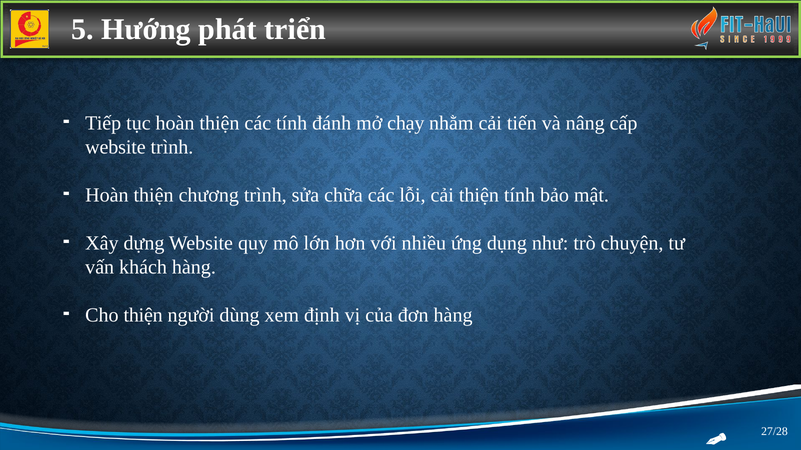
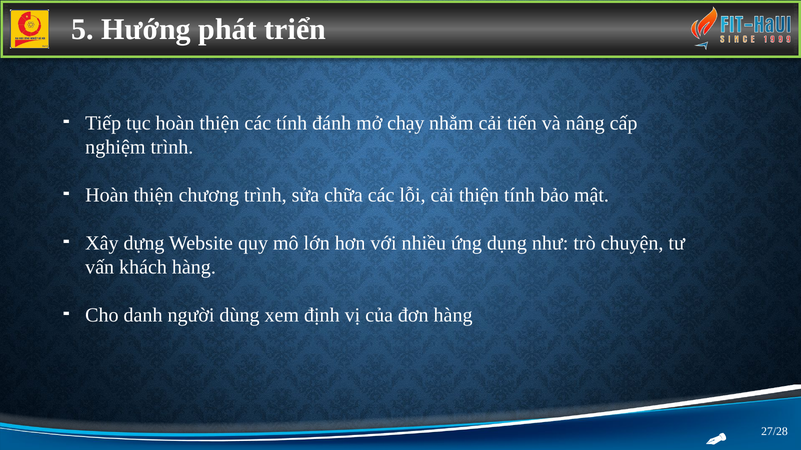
website: website -> nghiệm (115, 148)
Cho thiện: thiện -> danh (143, 316)
